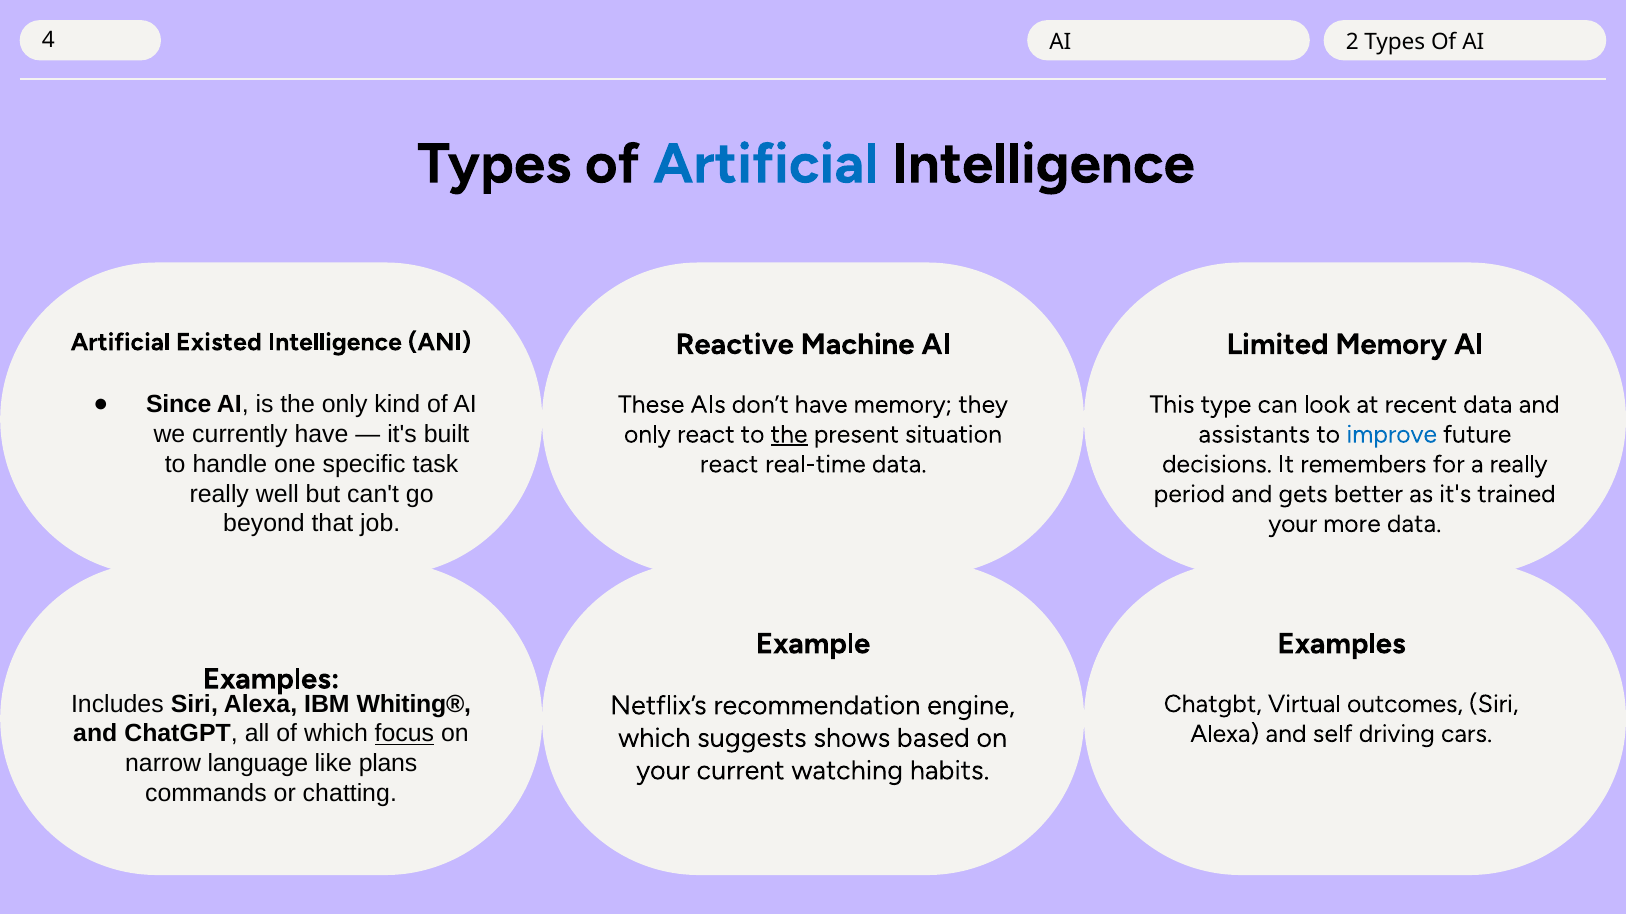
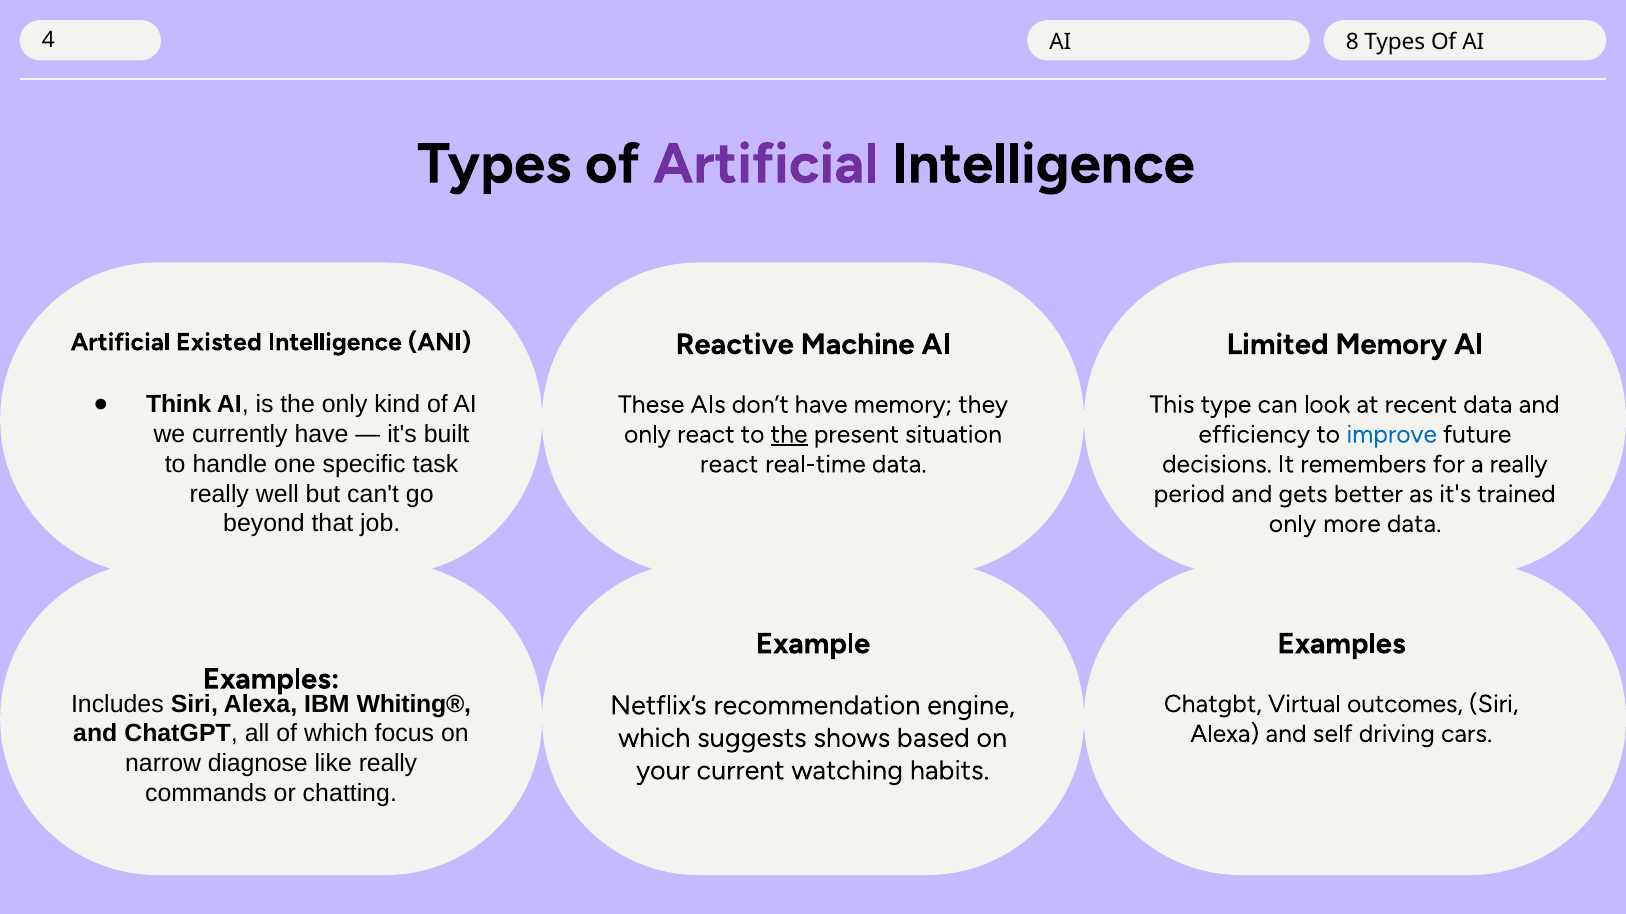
2: 2 -> 8 (1352, 42)
Artificial colour: blue -> purple (766, 164)
Since: Since -> Think (179, 405)
assistants: assistants -> efficiency (1254, 435)
your: your -> only (1293, 524)
focus underline: present -> none (404, 734)
language: language -> diagnose (258, 764)
like plans: plans -> really (388, 764)
